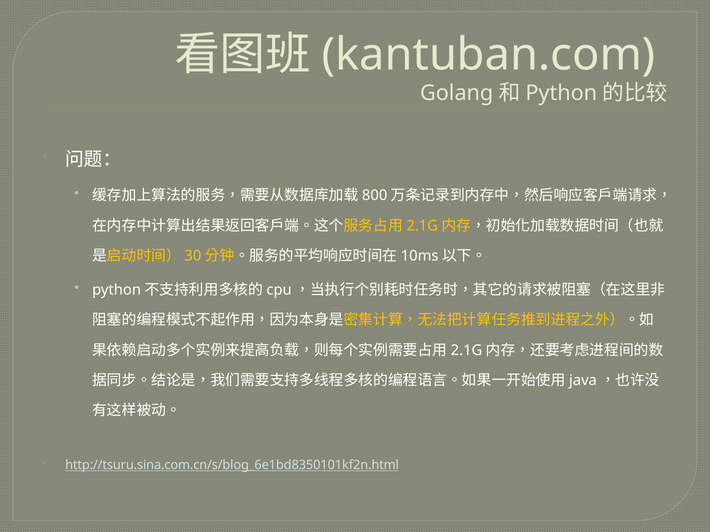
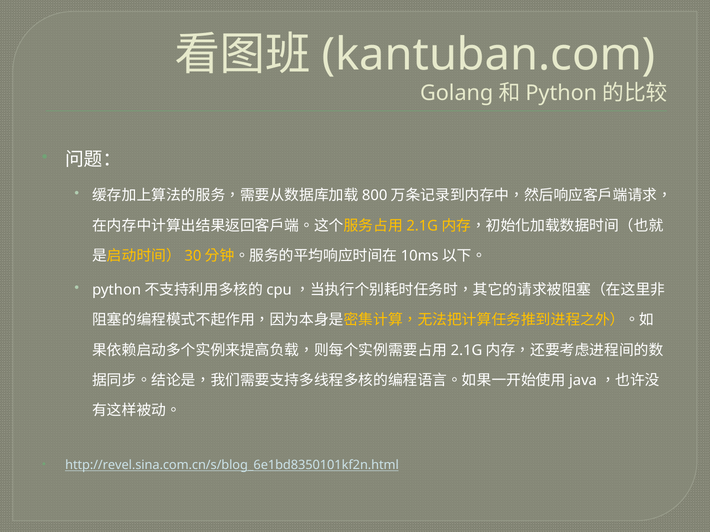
http://tsuru.sina.com.cn/s/blog_6e1bd8350101kf2n.html: http://tsuru.sina.com.cn/s/blog_6e1bd8350101kf2n.html -> http://revel.sina.com.cn/s/blog_6e1bd8350101kf2n.html (232, 465)
